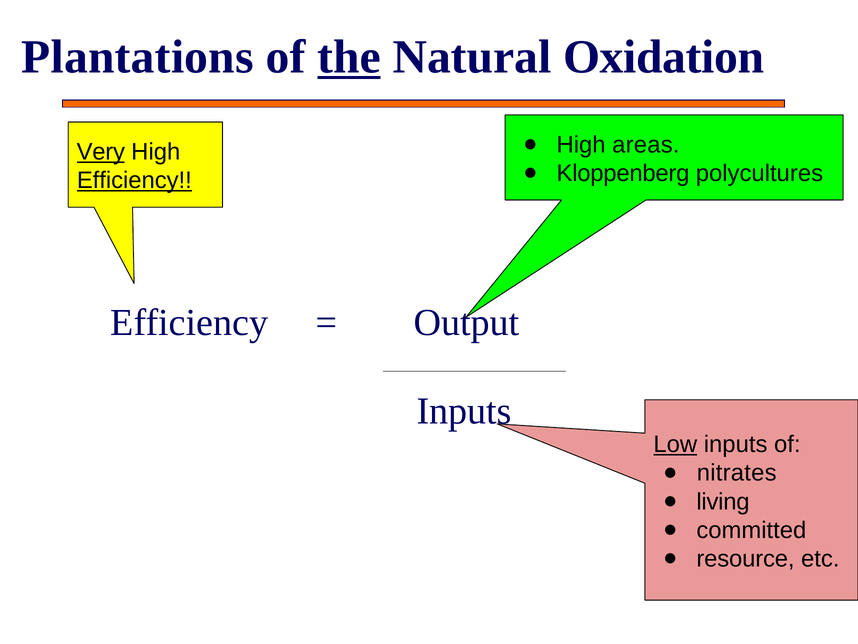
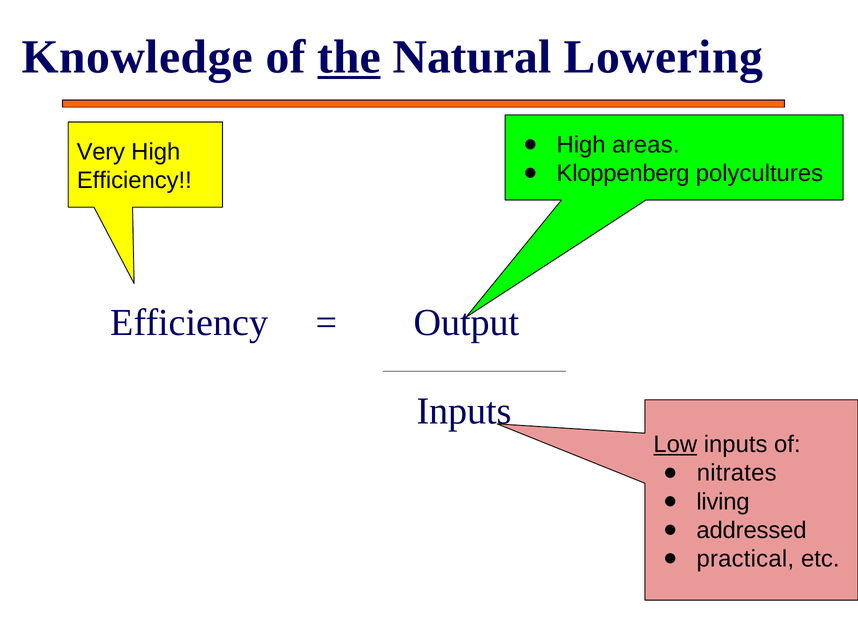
Plantations: Plantations -> Knowledge (137, 57)
Oxidation: Oxidation -> Lowering (663, 57)
Very underline: present -> none (101, 152)
Efficiency underline: present -> none (134, 180)
committed: committed -> addressed (751, 530)
resource: resource -> practical (745, 558)
